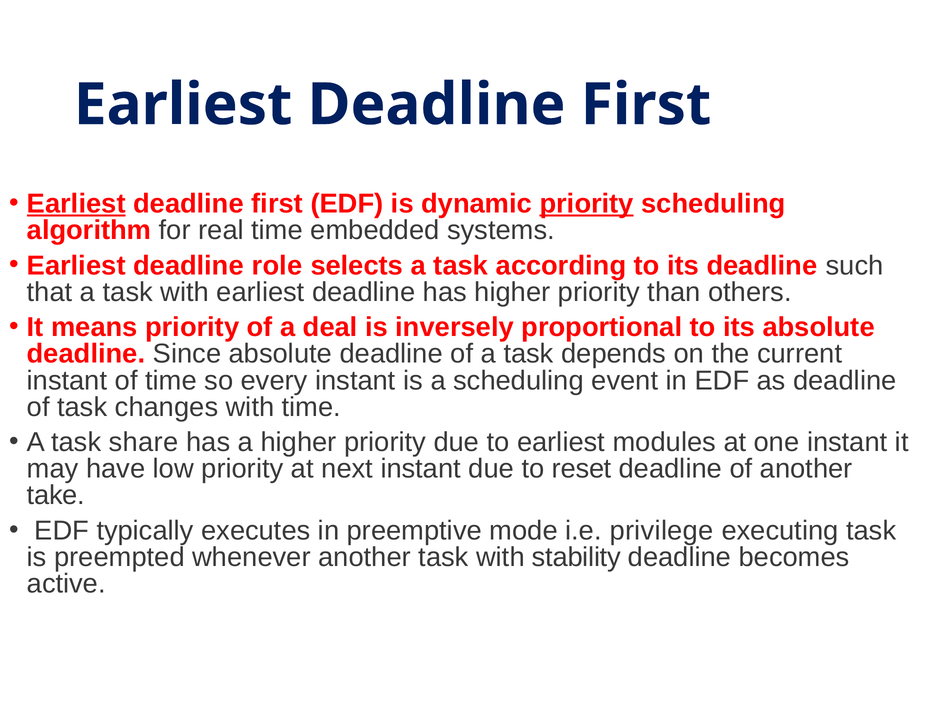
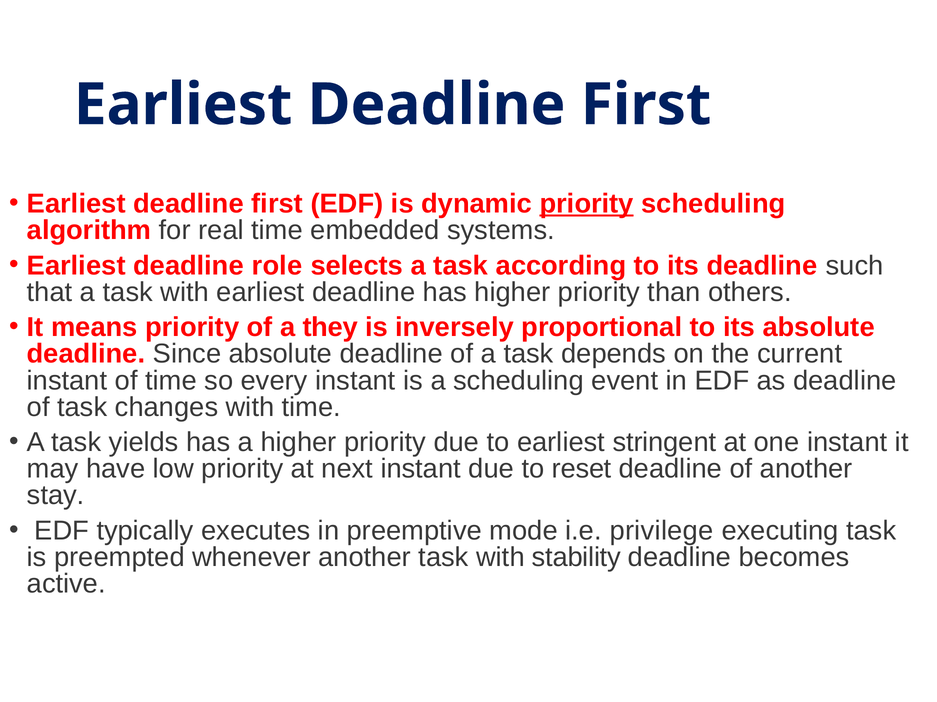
Earliest underline: present -> none (76, 204)
deal: deal -> they (330, 328)
share: share -> yields (144, 443)
modules: modules -> stringent (664, 443)
take: take -> stay (56, 496)
